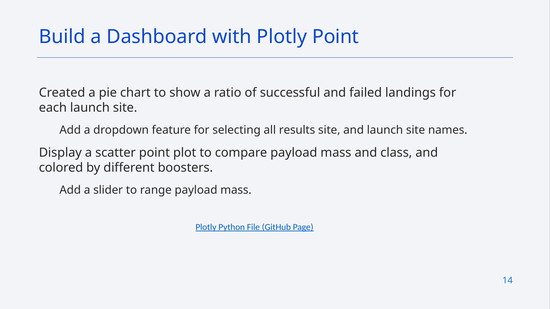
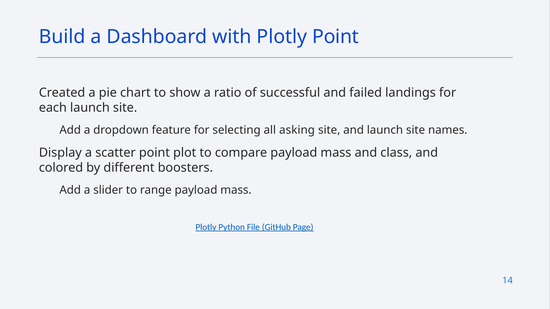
results: results -> asking (297, 130)
